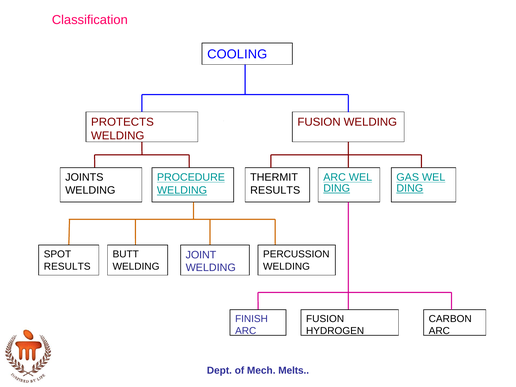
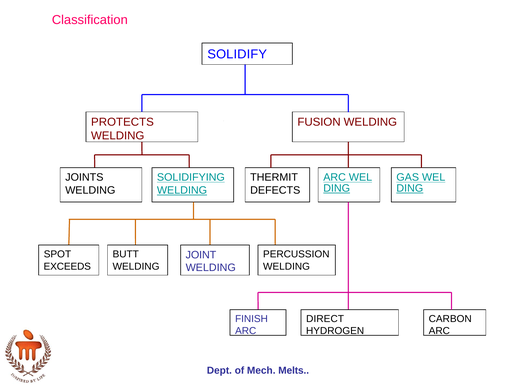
COOLING: COOLING -> SOLIDIFY (237, 54)
PROCEDURE: PROCEDURE -> SOLIDIFYING (191, 177)
RESULTS: RESULTS -> DEFECTS (275, 190)
RESULTS: RESULTS -> EXCEEDS (67, 266)
FUSION: FUSION -> DIRECT (325, 319)
